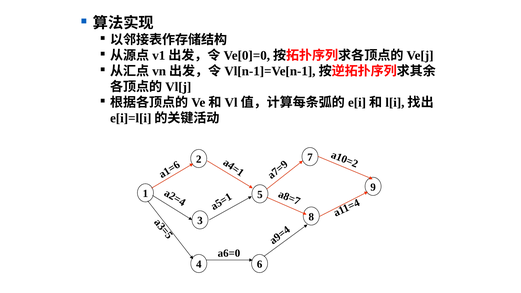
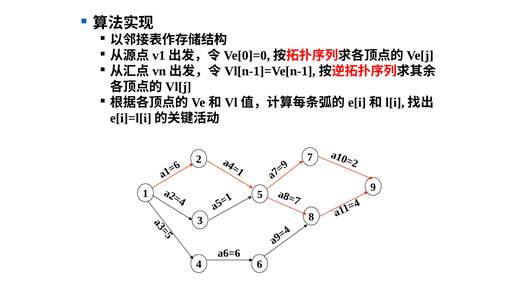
a6=0: a6=0 -> a6=6 (229, 253)
